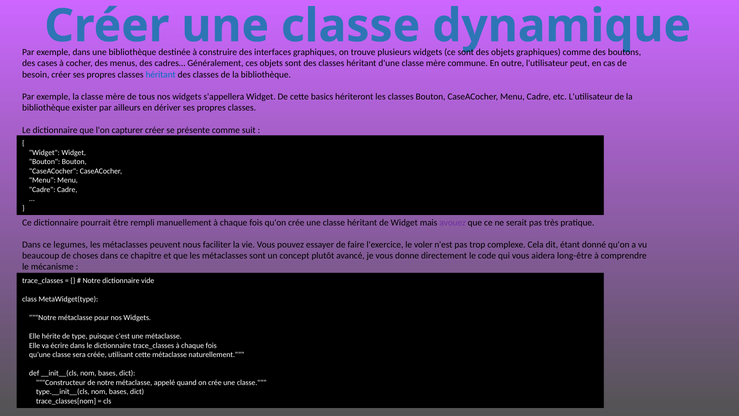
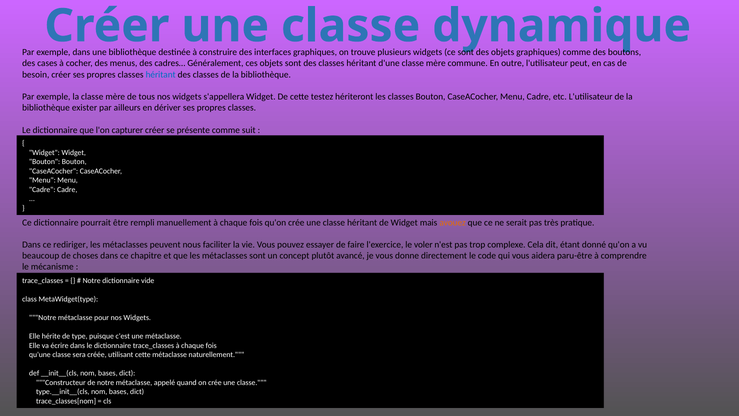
basics: basics -> testez (322, 97)
avouez colour: purple -> orange (453, 222)
legumes: legumes -> rediriger (71, 244)
long-être: long-être -> paru-être (575, 256)
